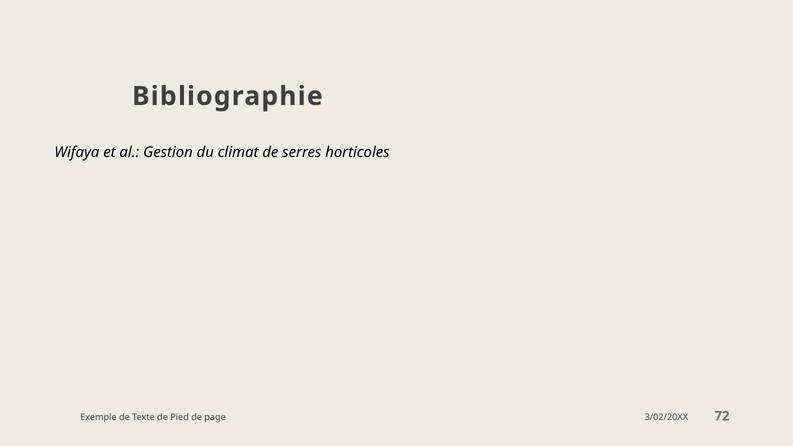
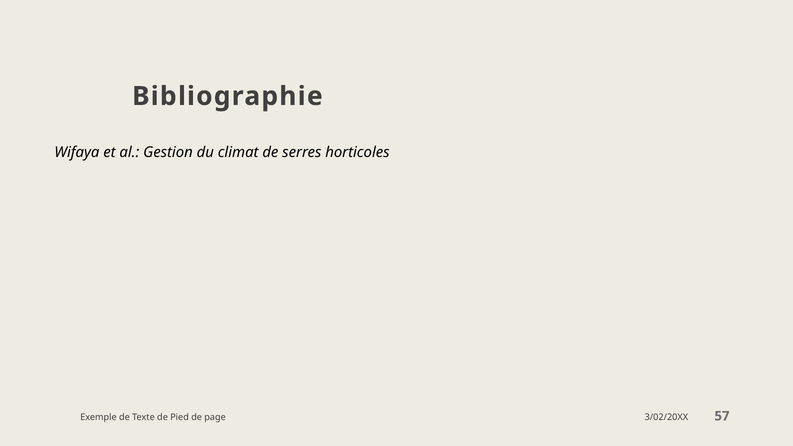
72: 72 -> 57 (722, 416)
